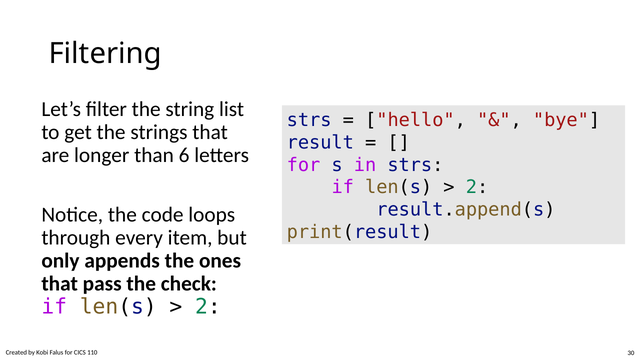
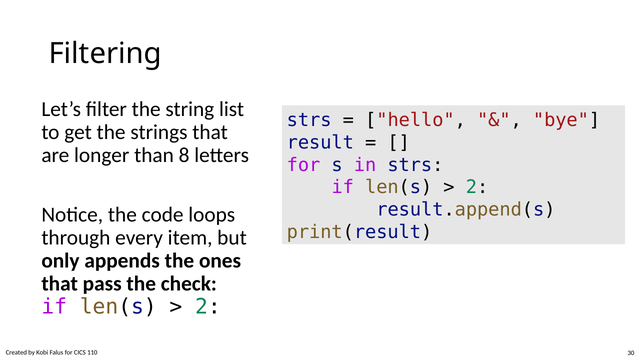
6: 6 -> 8 (184, 155)
